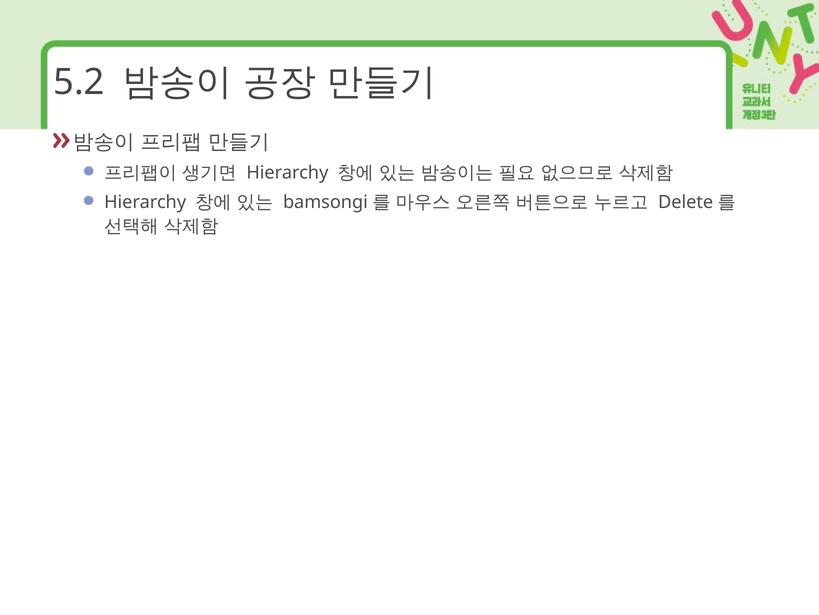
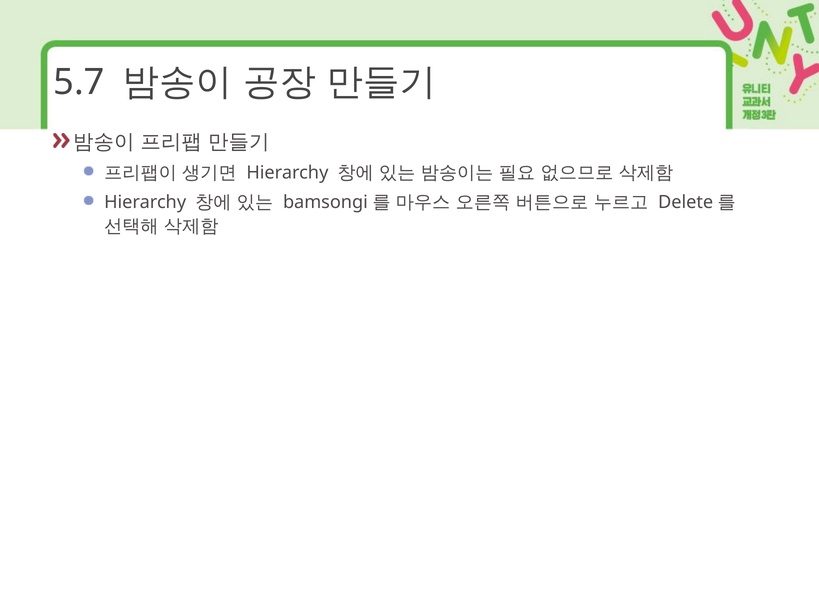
5.2: 5.2 -> 5.7 (79, 82)
